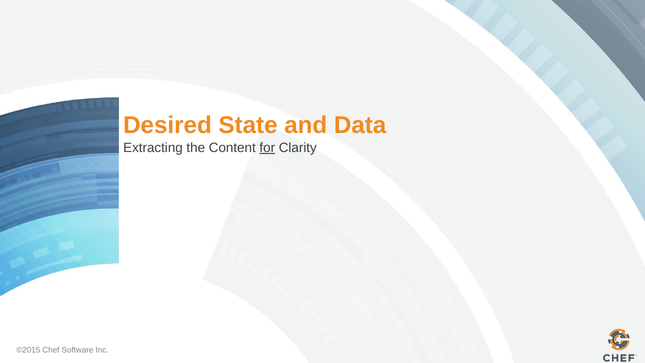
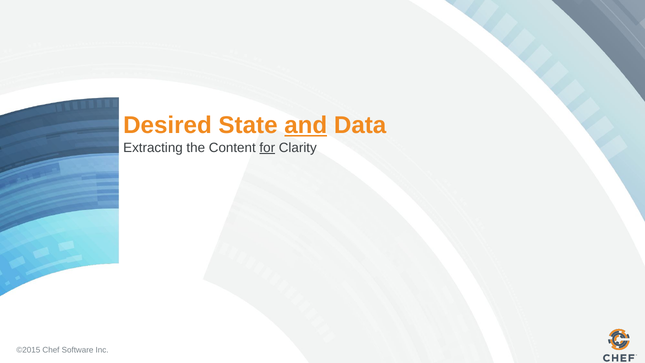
and underline: none -> present (306, 125)
